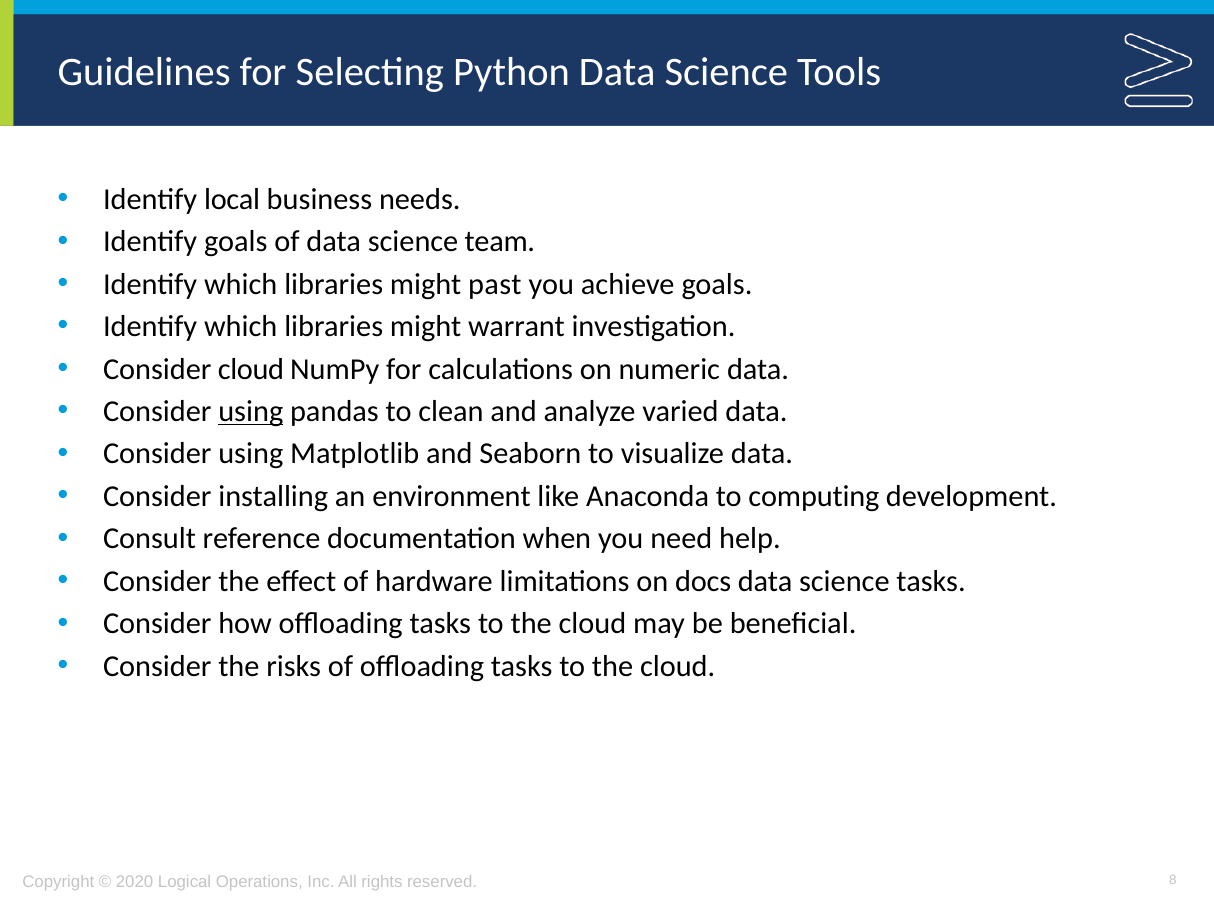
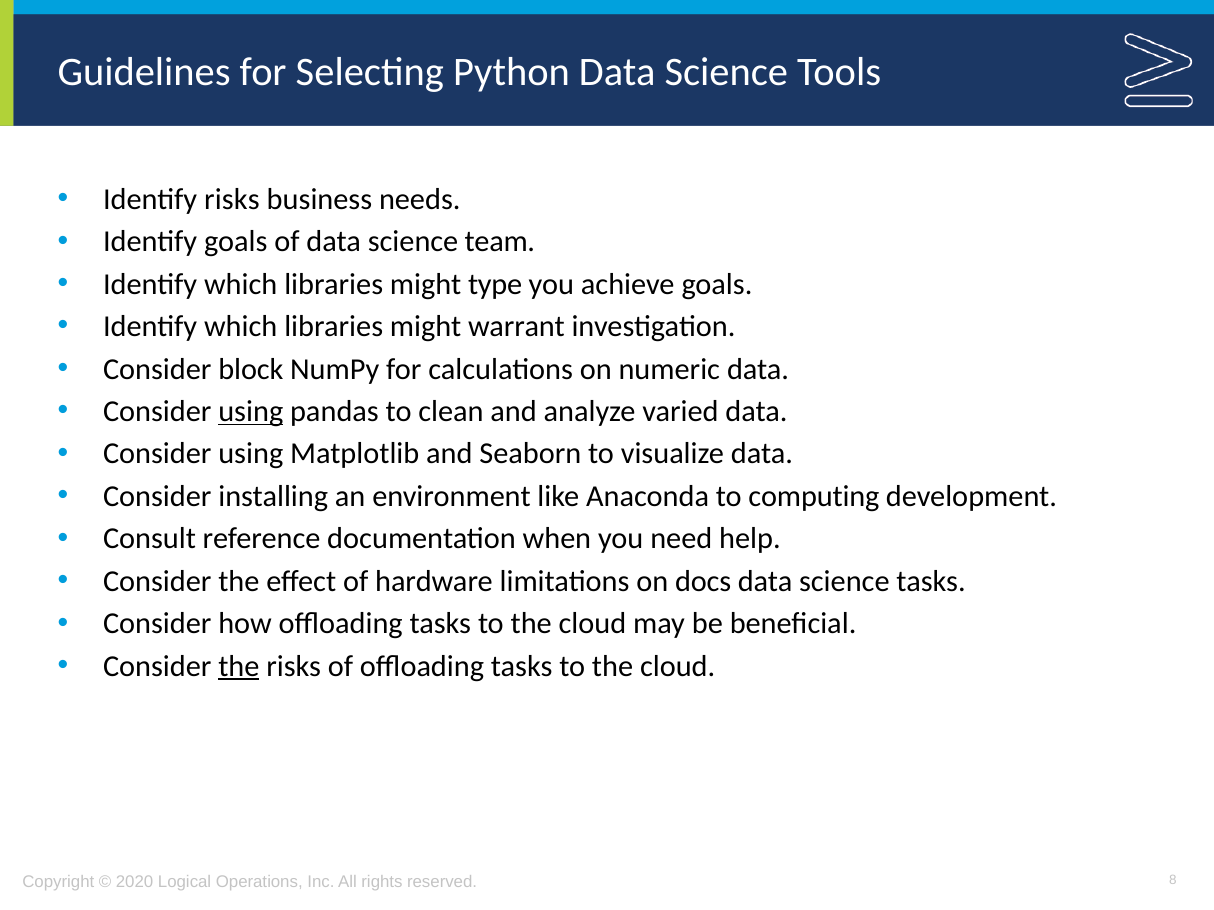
Identify local: local -> risks (232, 199)
past: past -> type (495, 284)
Consider cloud: cloud -> block (251, 369)
the underline: none -> present (239, 667)
